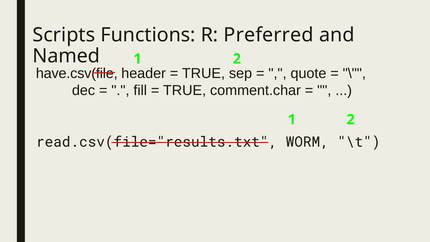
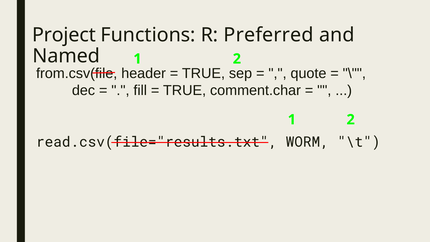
Scripts: Scripts -> Project (64, 35)
have.csv(file: have.csv(file -> from.csv(file (77, 73)
